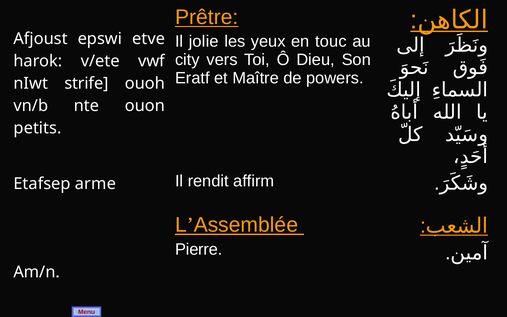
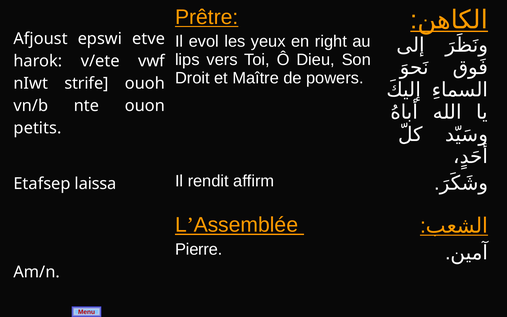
jolie: jolie -> evol (204, 41)
touc: touc -> right (331, 41)
city: city -> lips (187, 60)
Eratf: Eratf -> Droit (192, 78)
arme: arme -> laissa (96, 184)
